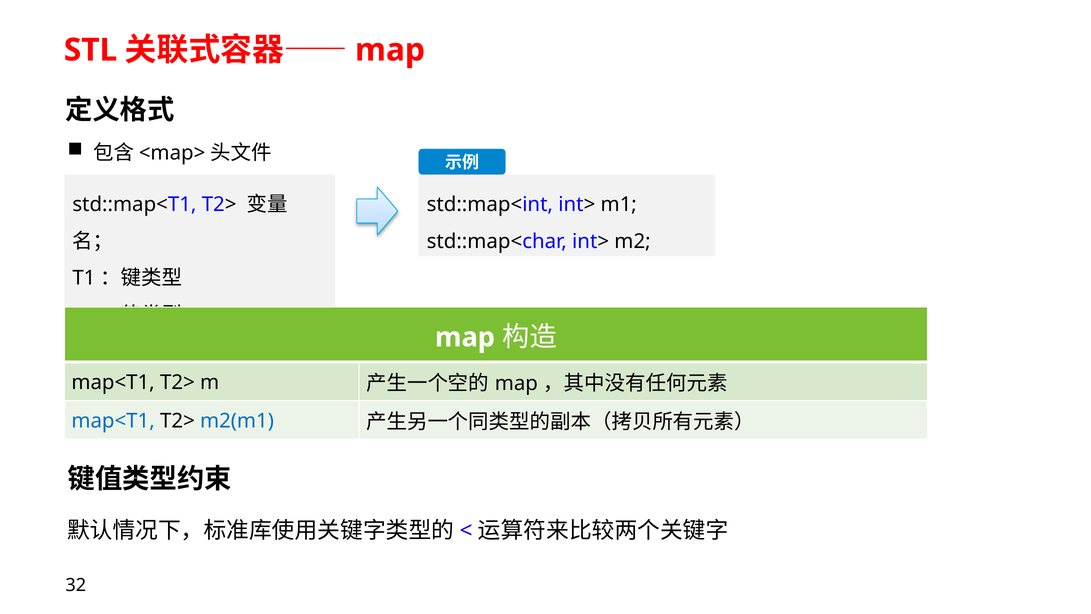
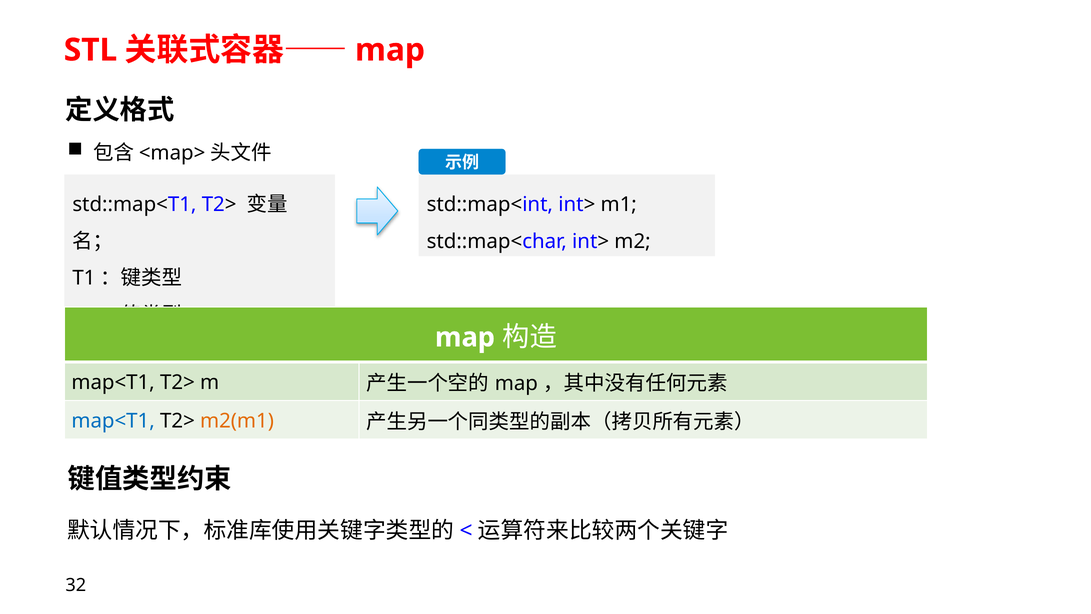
m2(m1 colour: blue -> orange (237, 421)
